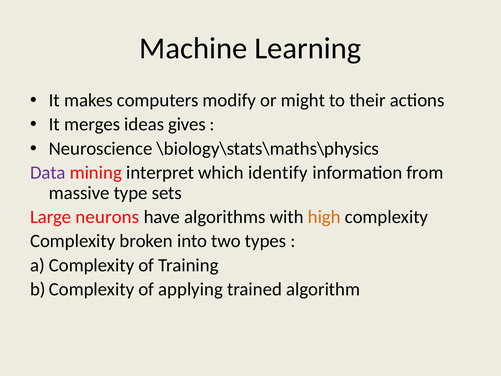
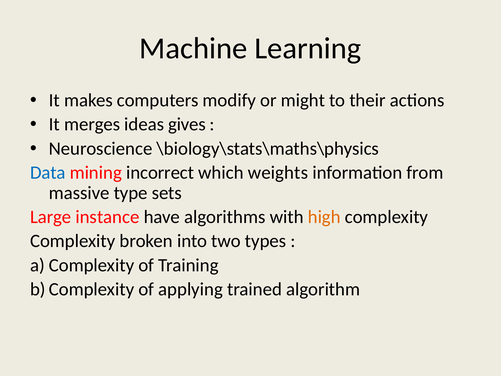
Data colour: purple -> blue (48, 172)
interpret: interpret -> incorrect (160, 172)
identify: identify -> weights (278, 172)
neurons: neurons -> instance (107, 217)
